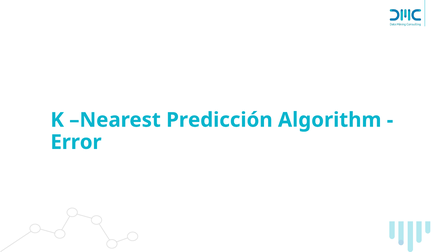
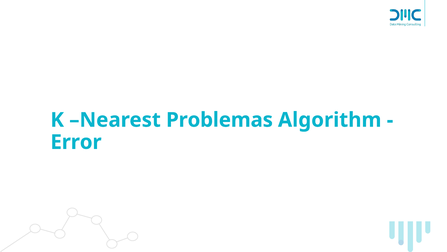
Predicción: Predicción -> Problemas (219, 120)
